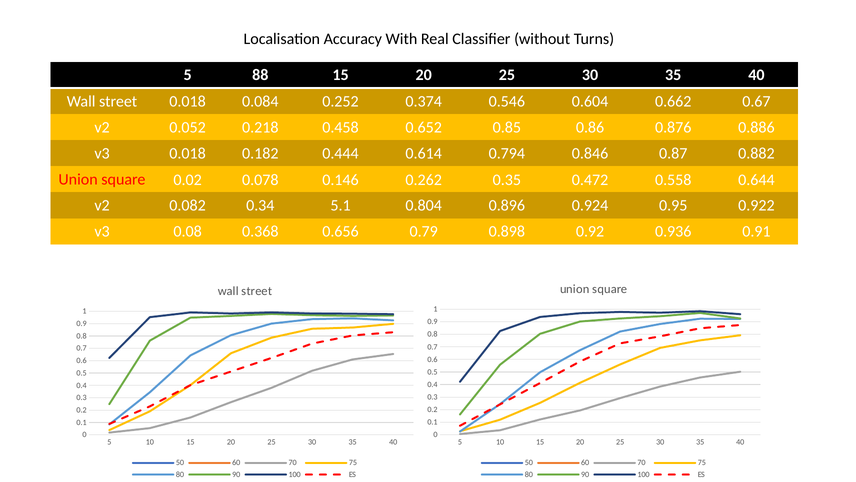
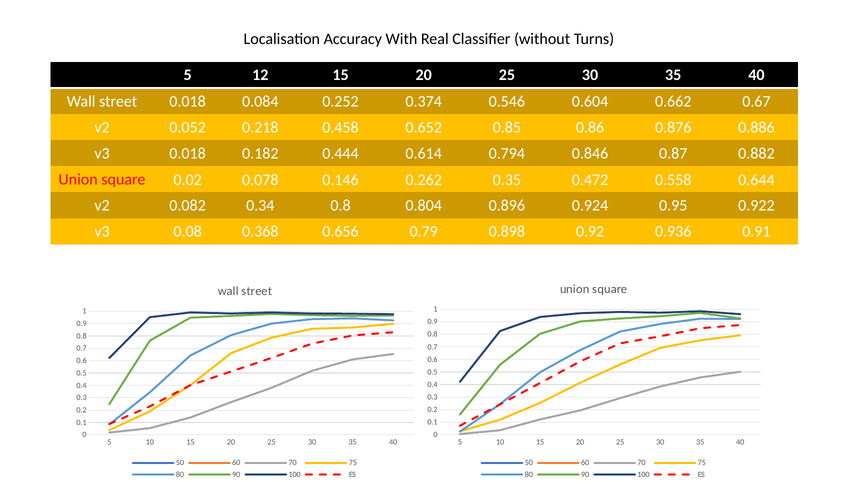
88: 88 -> 12 (260, 75)
0.34 5.1: 5.1 -> 0.8 (341, 205)
